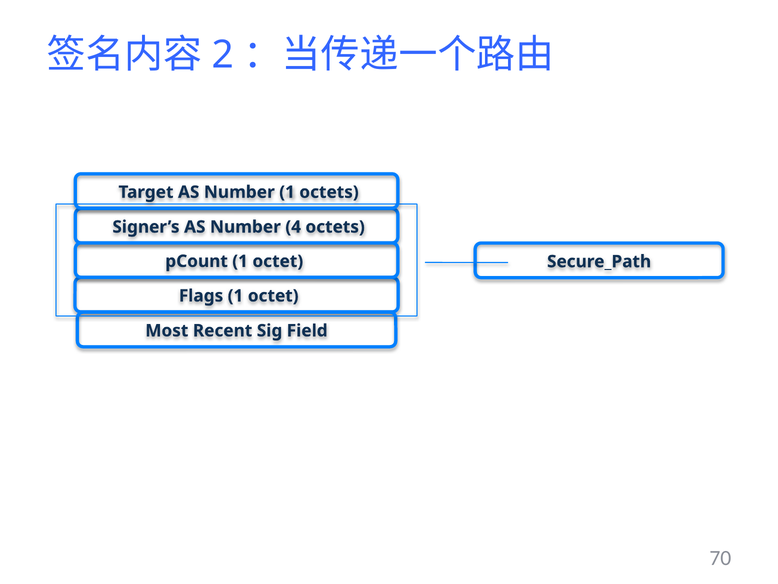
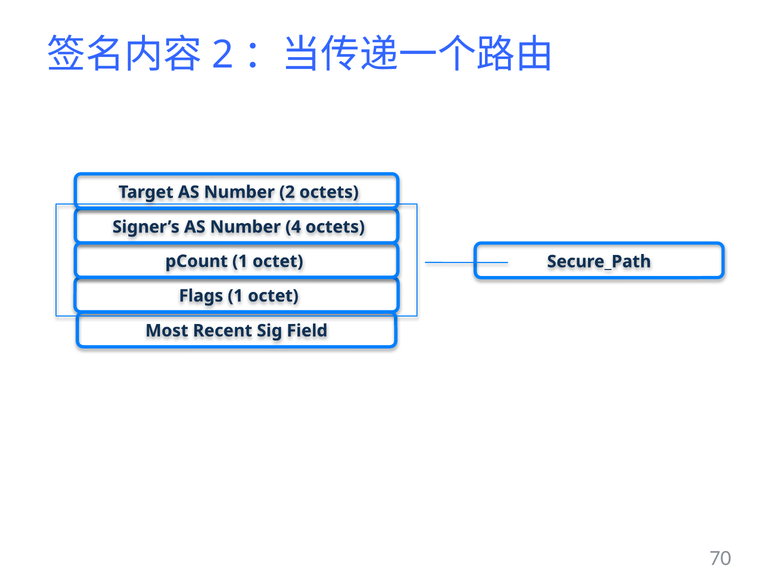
Number 1: 1 -> 2 (287, 192)
